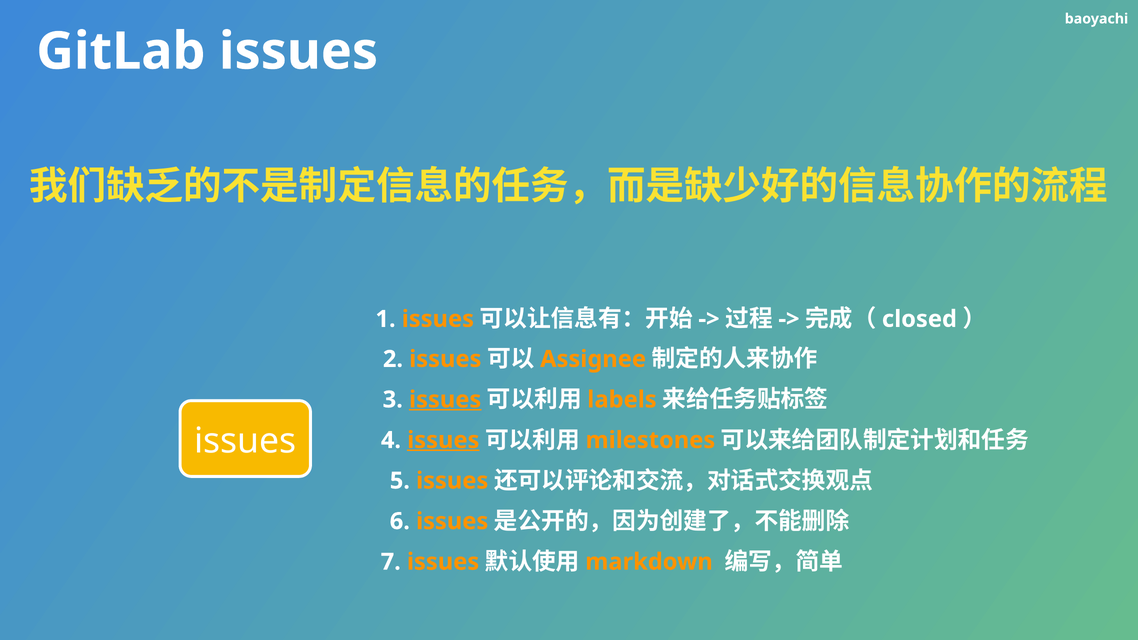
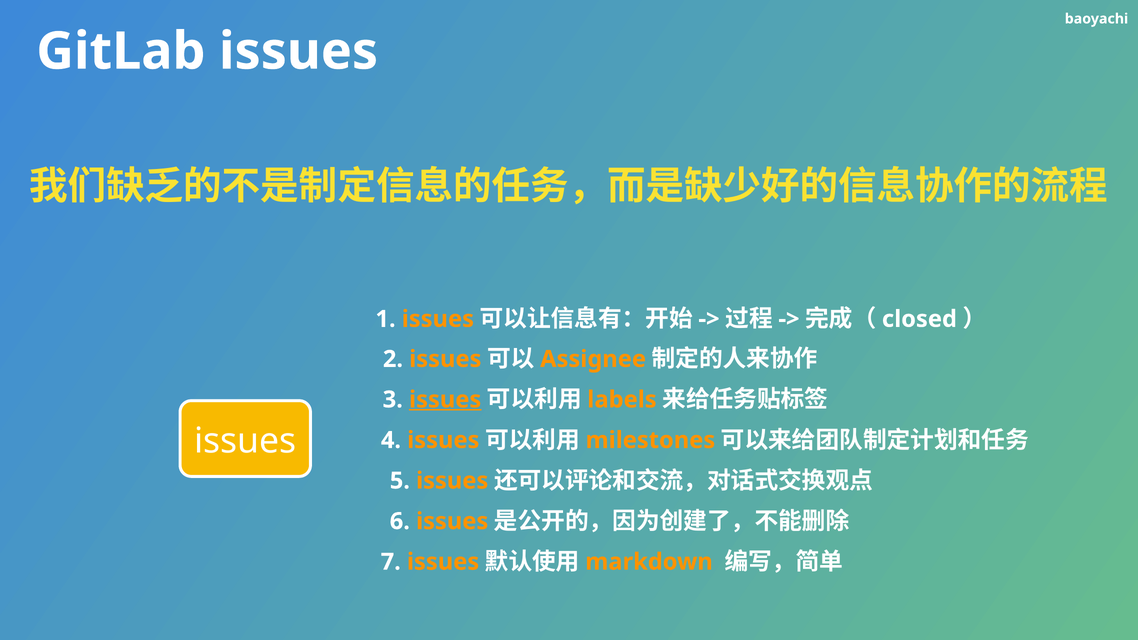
issues underline: present -> none (443, 440)
